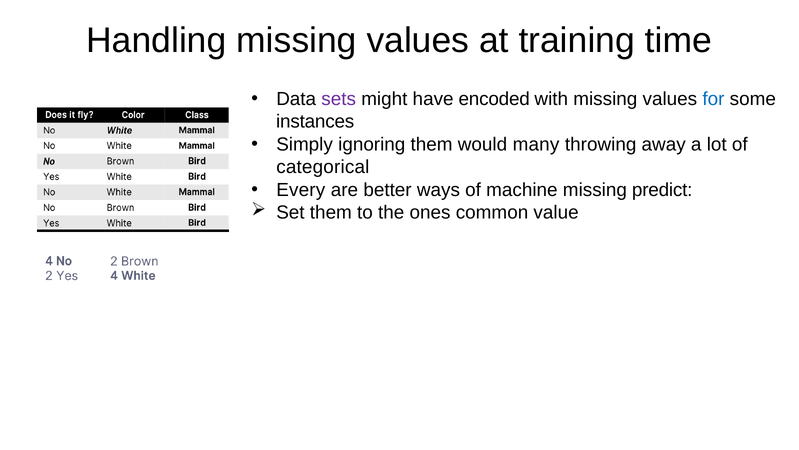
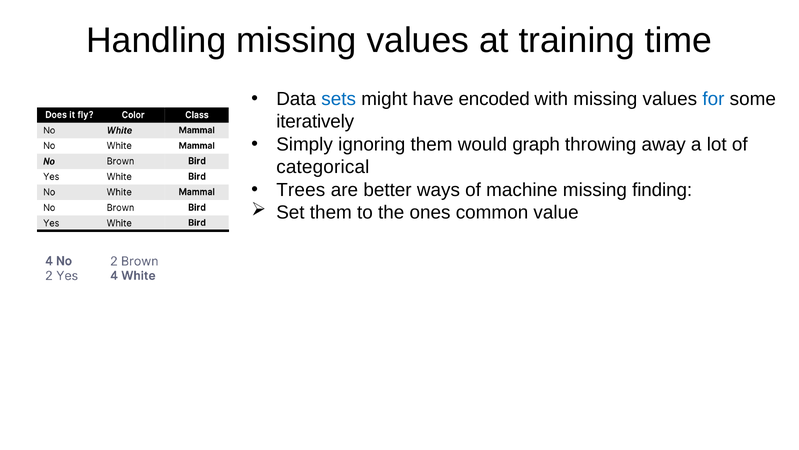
sets colour: purple -> blue (339, 99)
instances: instances -> iteratively (315, 122)
many: many -> graph (536, 144)
Every: Every -> Trees (301, 190)
predict: predict -> finding (662, 190)
